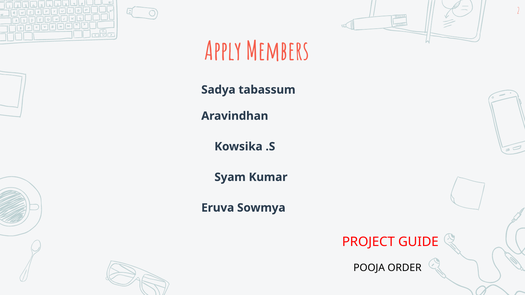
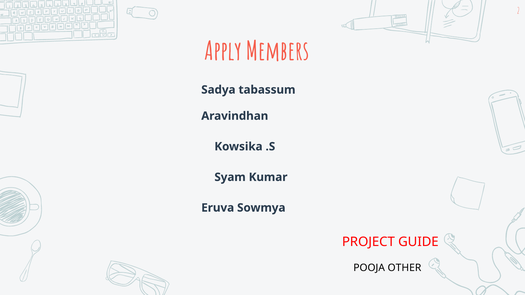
ORDER: ORDER -> OTHER (404, 268)
